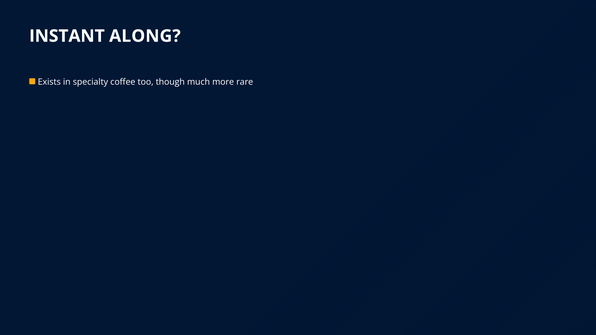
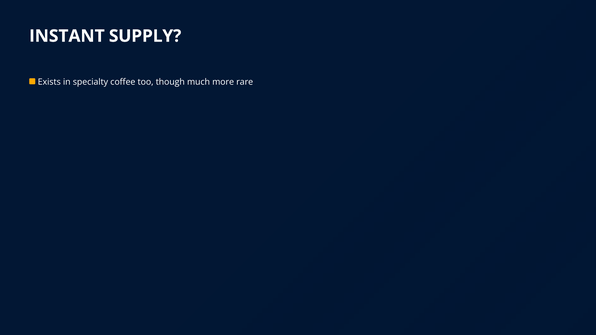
ALONG: ALONG -> SUPPLY (145, 36)
